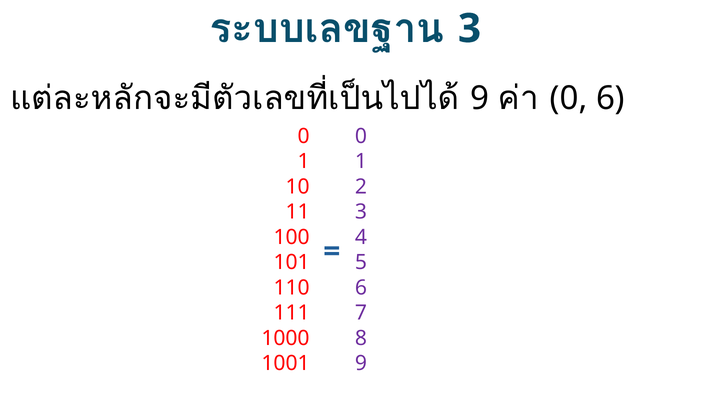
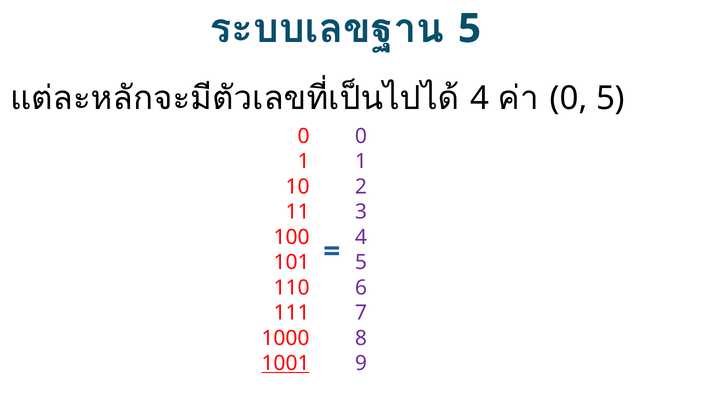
3: 3 -> 5 (469, 29)
9: 9 -> 4 (480, 99)
0 6: 6 -> 5 (610, 99)
1001 underline: none -> present (286, 364)
